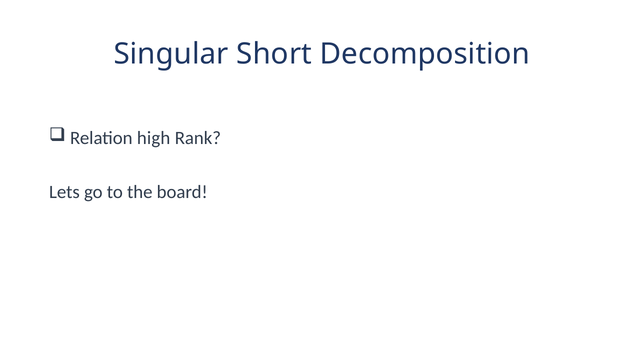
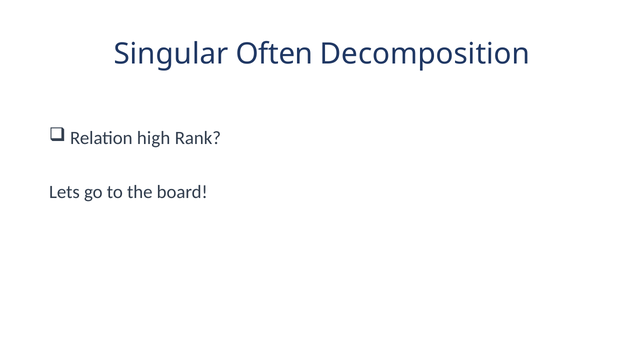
Short: Short -> Often (274, 54)
